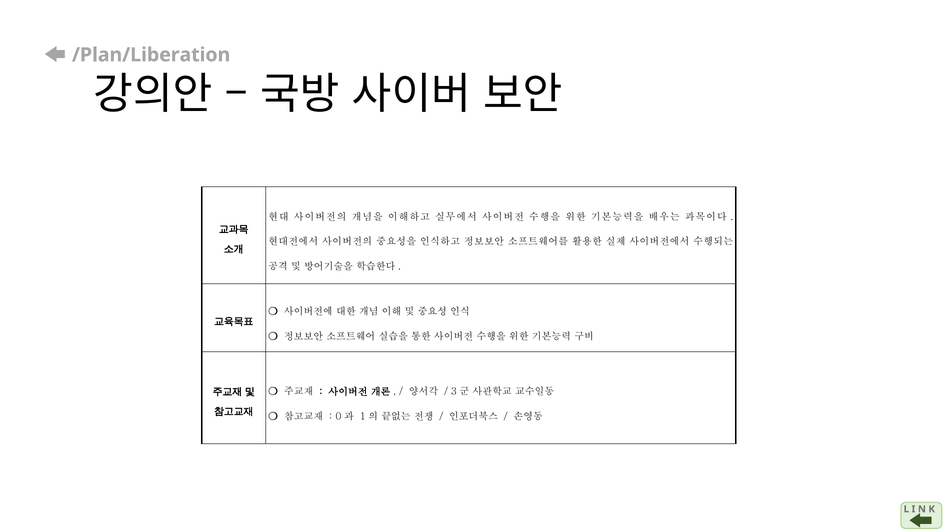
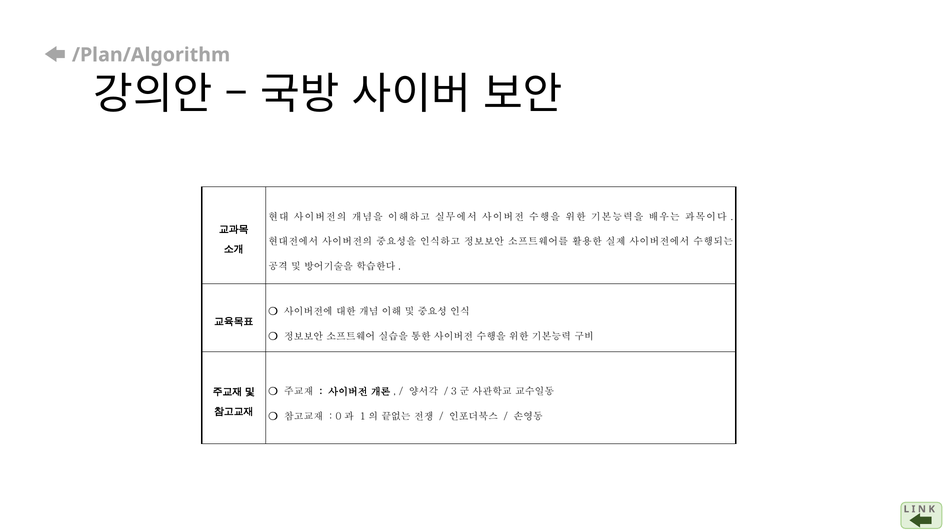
/Plan/Liberation: /Plan/Liberation -> /Plan/Algorithm (151, 55)
